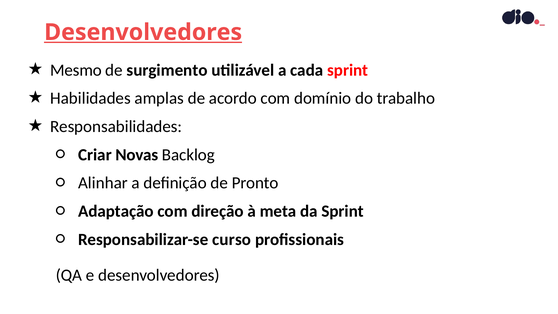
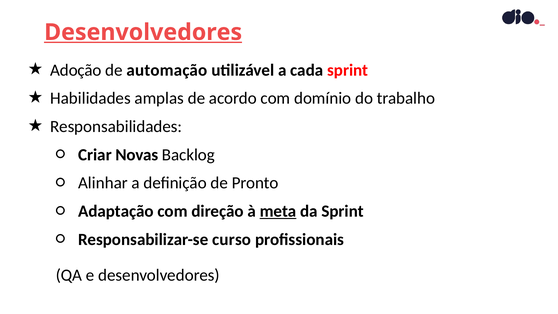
Mesmo: Mesmo -> Adoção (76, 70)
surgimento: surgimento -> automação (167, 70)
meta underline: none -> present (278, 211)
